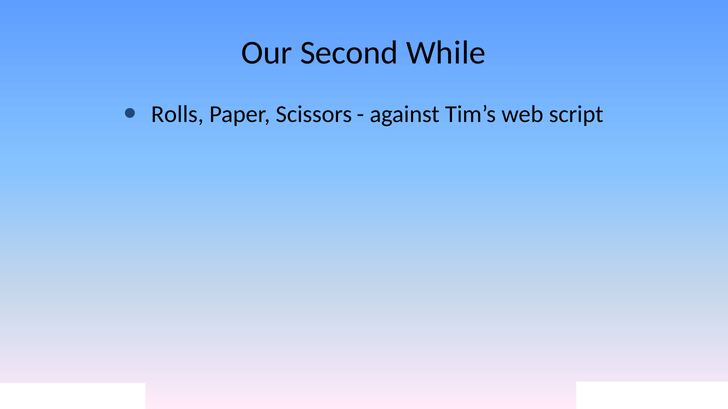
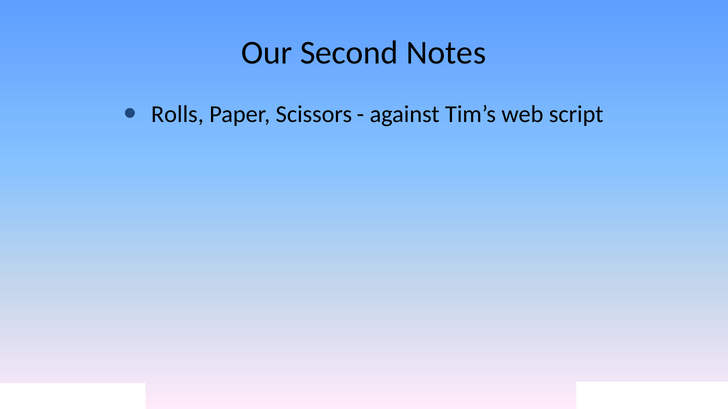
While: While -> Notes (446, 53)
